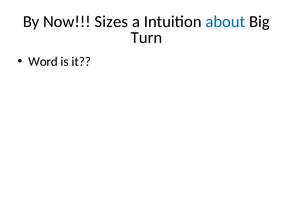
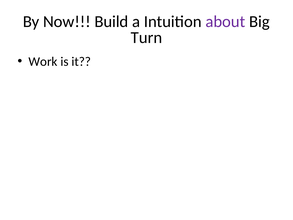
Sizes: Sizes -> Build (111, 22)
about colour: blue -> purple (225, 22)
Word: Word -> Work (43, 61)
